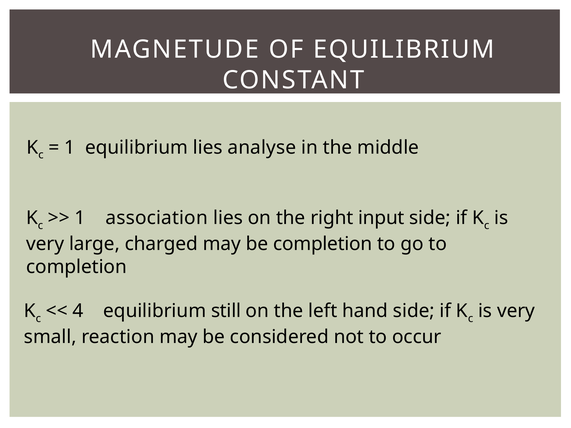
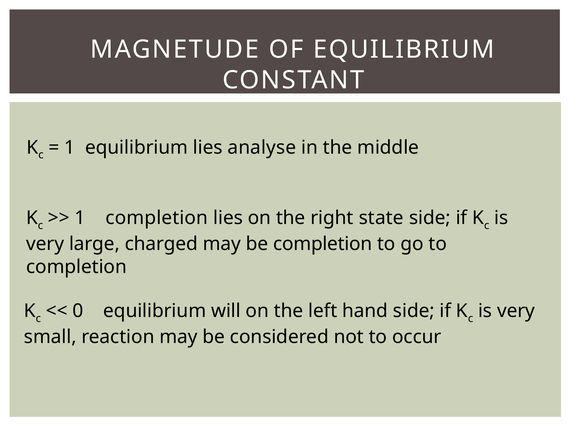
1 association: association -> completion (157, 218)
input: input -> state (381, 218)
4: 4 -> 0 (78, 311)
still: still -> will (226, 311)
